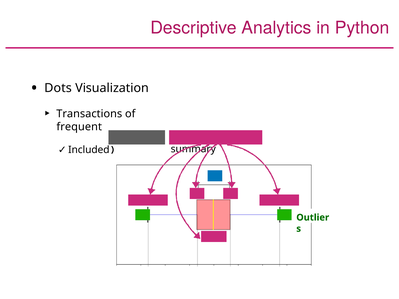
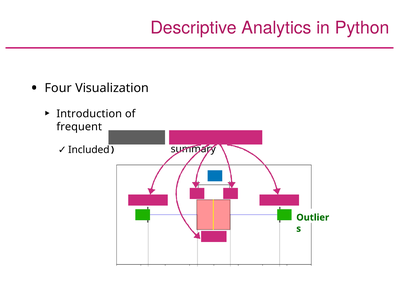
Dots: Dots -> Four (58, 88)
Transactions: Transactions -> Introduction (89, 114)
